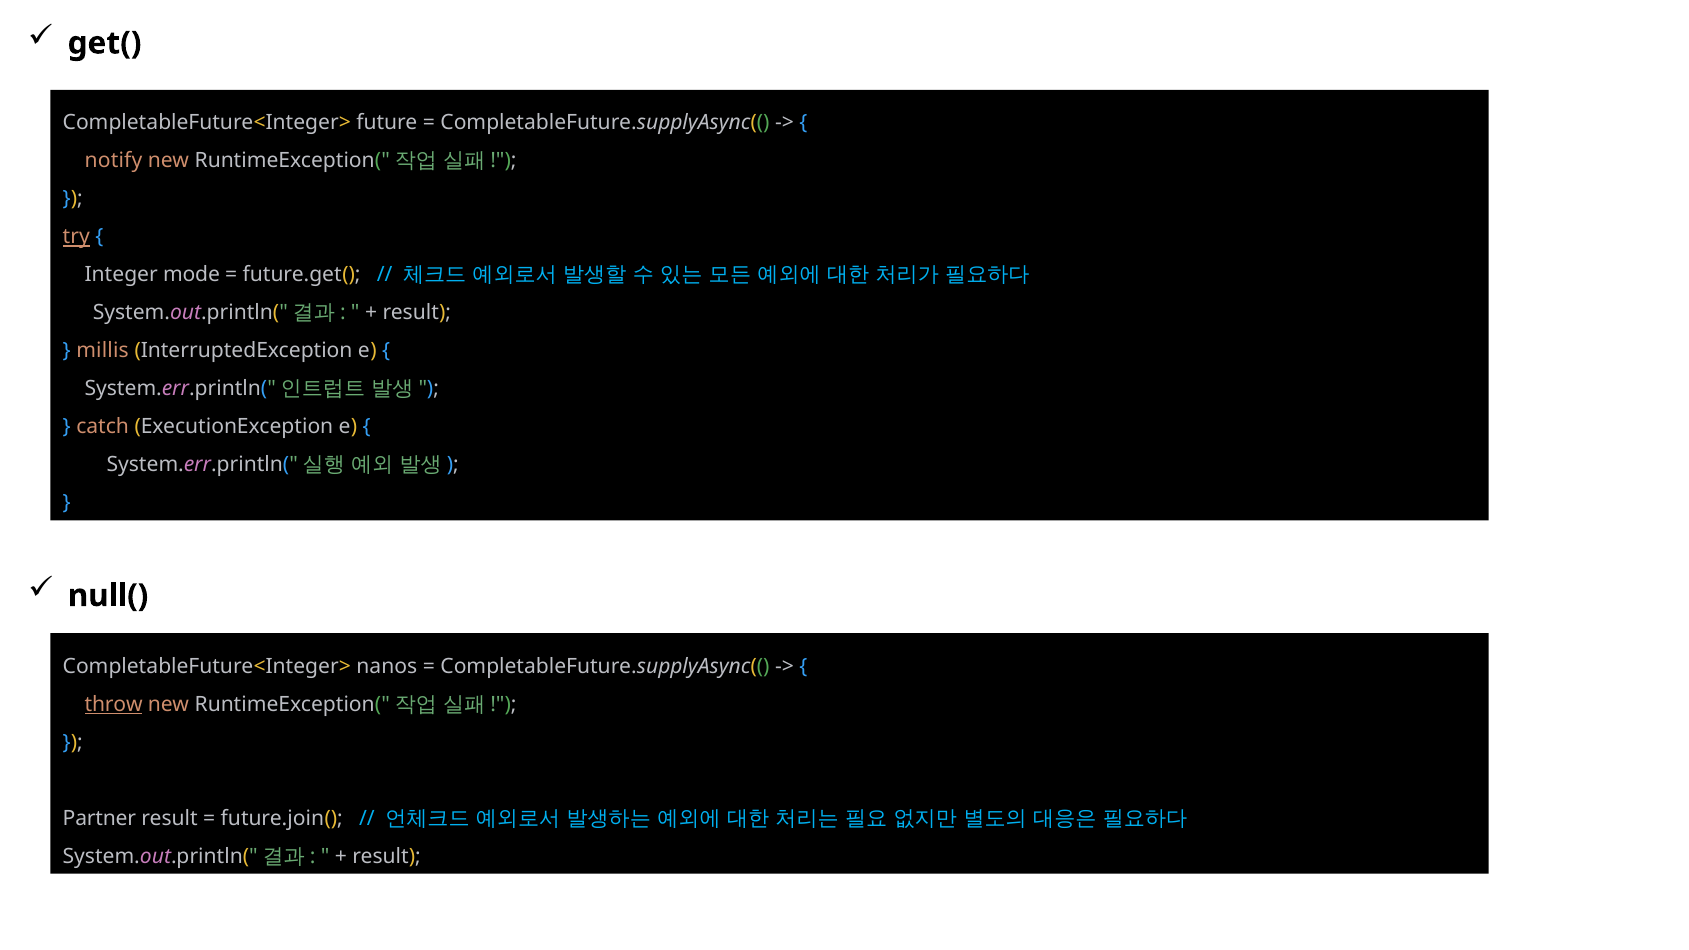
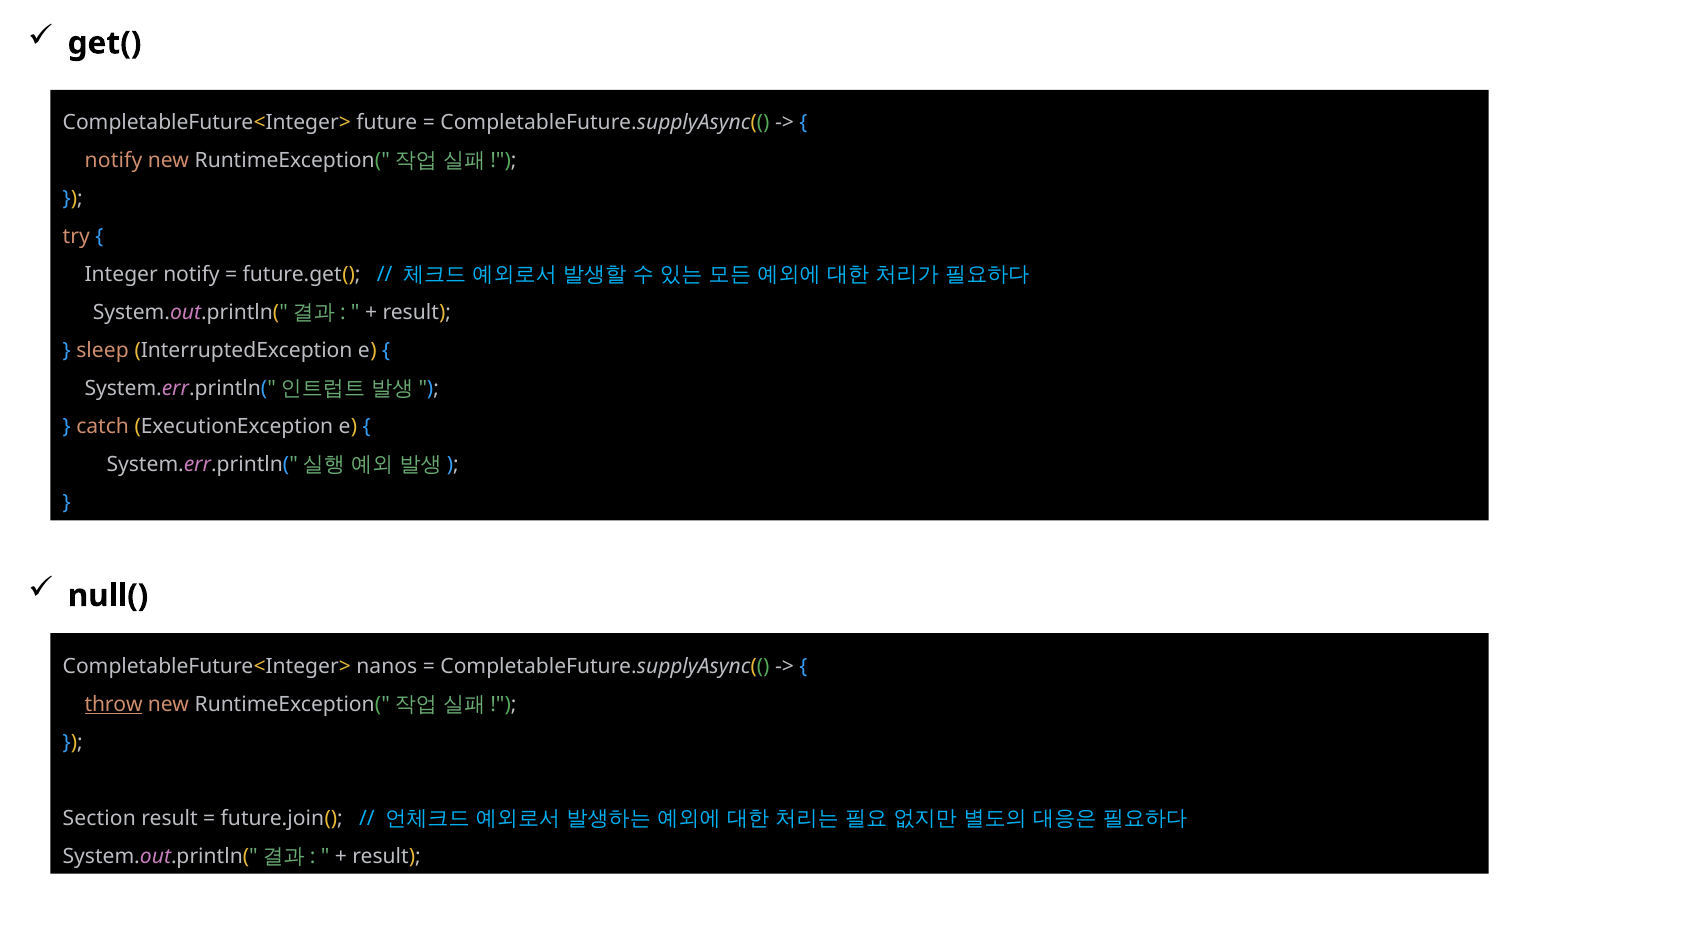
try underline: present -> none (76, 237)
Integer mode: mode -> notify (191, 275)
millis: millis -> sleep (103, 351)
Partner: Partner -> Section (99, 818)
